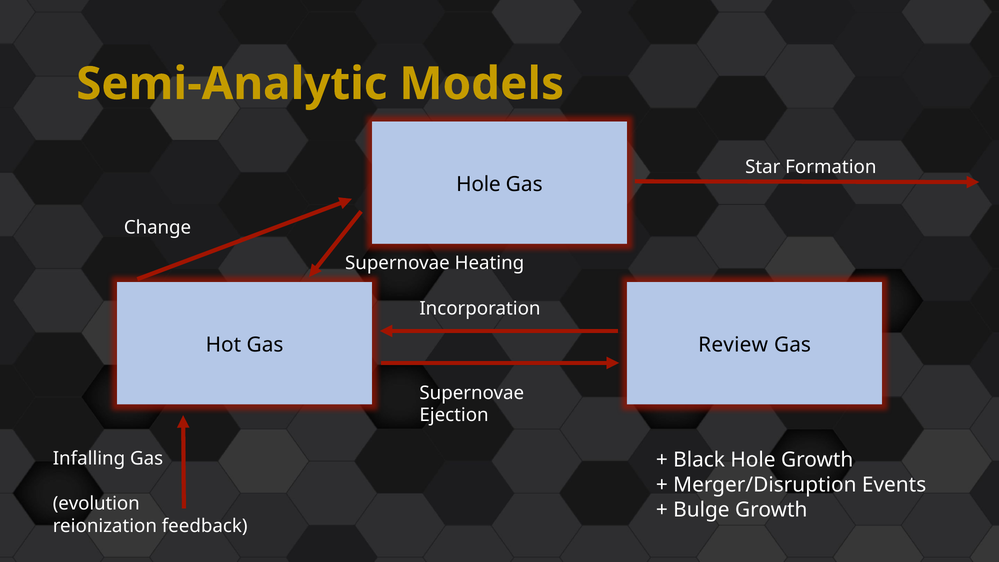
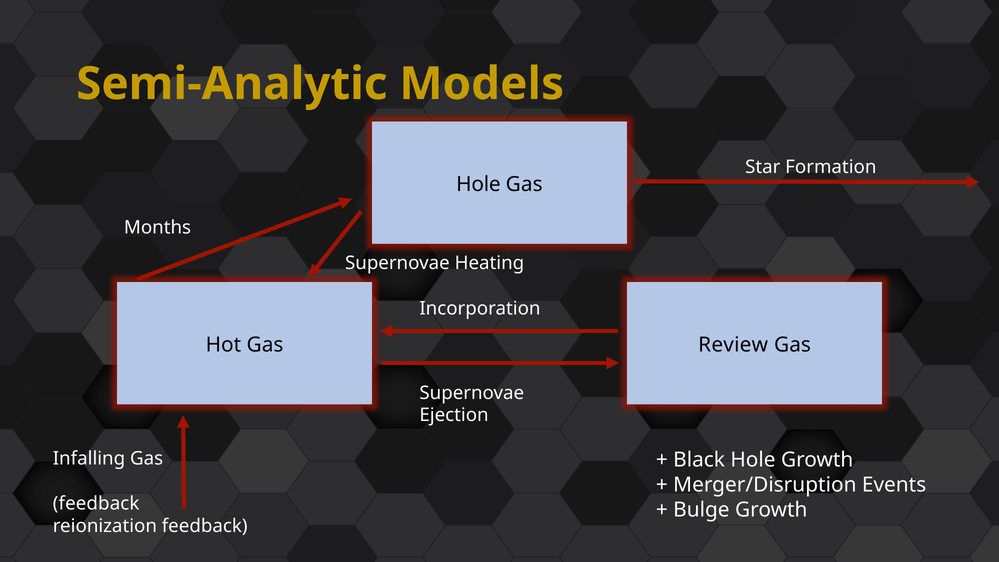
Change: Change -> Months (157, 228)
evolution: evolution -> feedback (96, 503)
